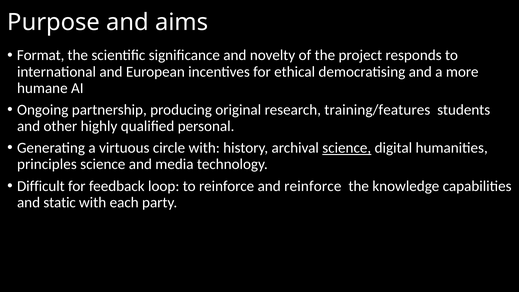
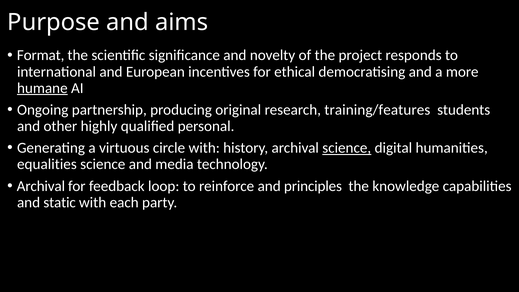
humane underline: none -> present (42, 88)
principles: principles -> equalities (47, 164)
Difficult: Difficult -> Archival (41, 186)
and reinforce: reinforce -> principles (313, 186)
